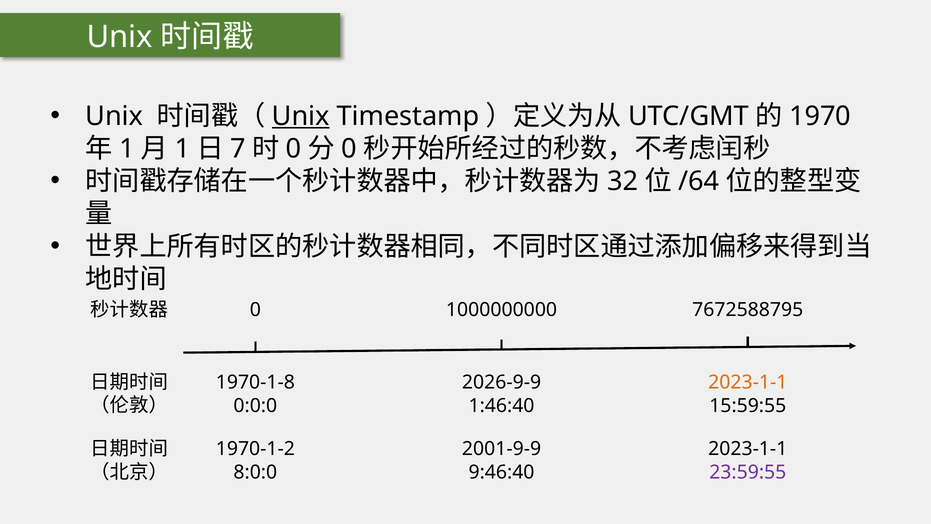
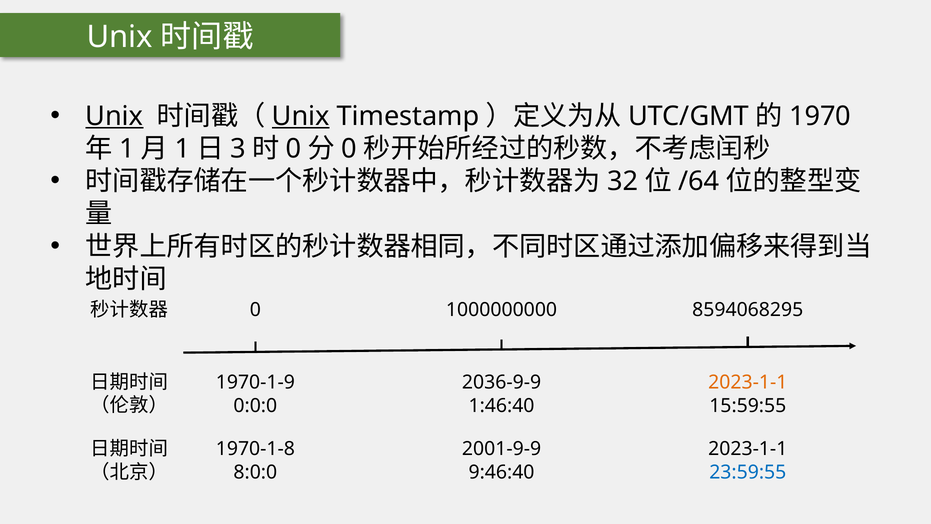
Unix underline: none -> present (114, 116)
7: 7 -> 3 (238, 149)
7672588795: 7672588795 -> 8594068295 (748, 310)
1970-1-8: 1970-1-8 -> 1970-1-9 (255, 382)
2026-9-9: 2026-9-9 -> 2036-9-9 (502, 382)
1970-1-2: 1970-1-2 -> 1970-1-8 (255, 449)
23:59:55 colour: purple -> blue (748, 472)
